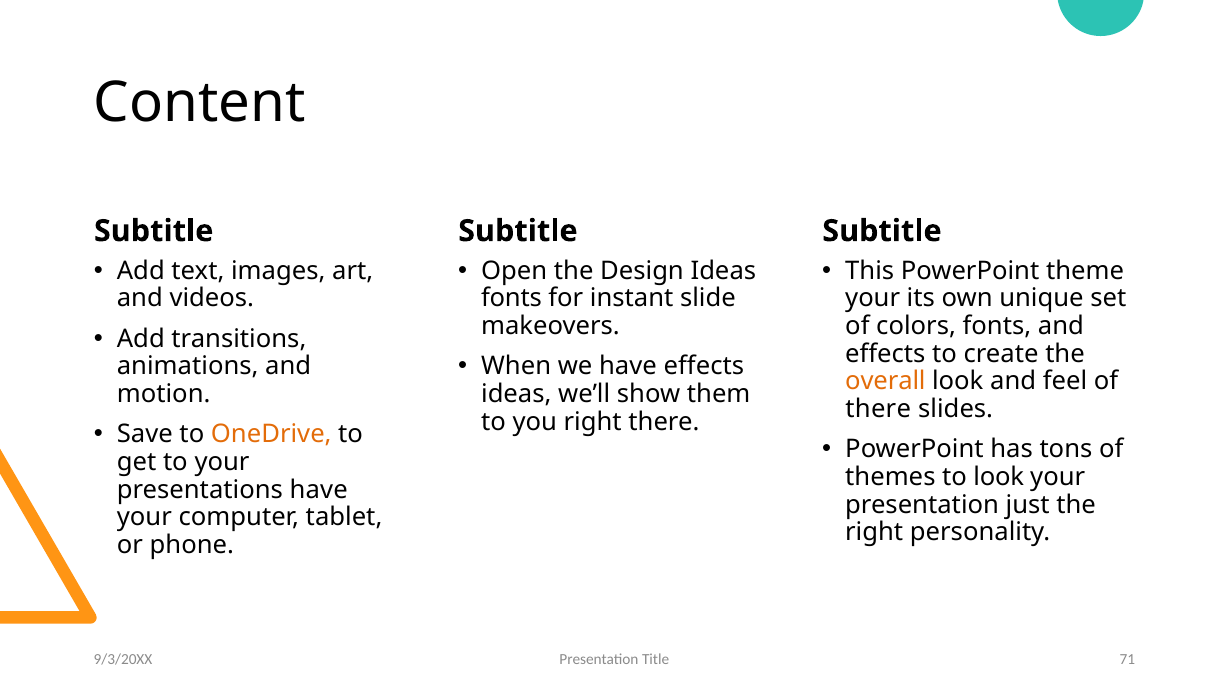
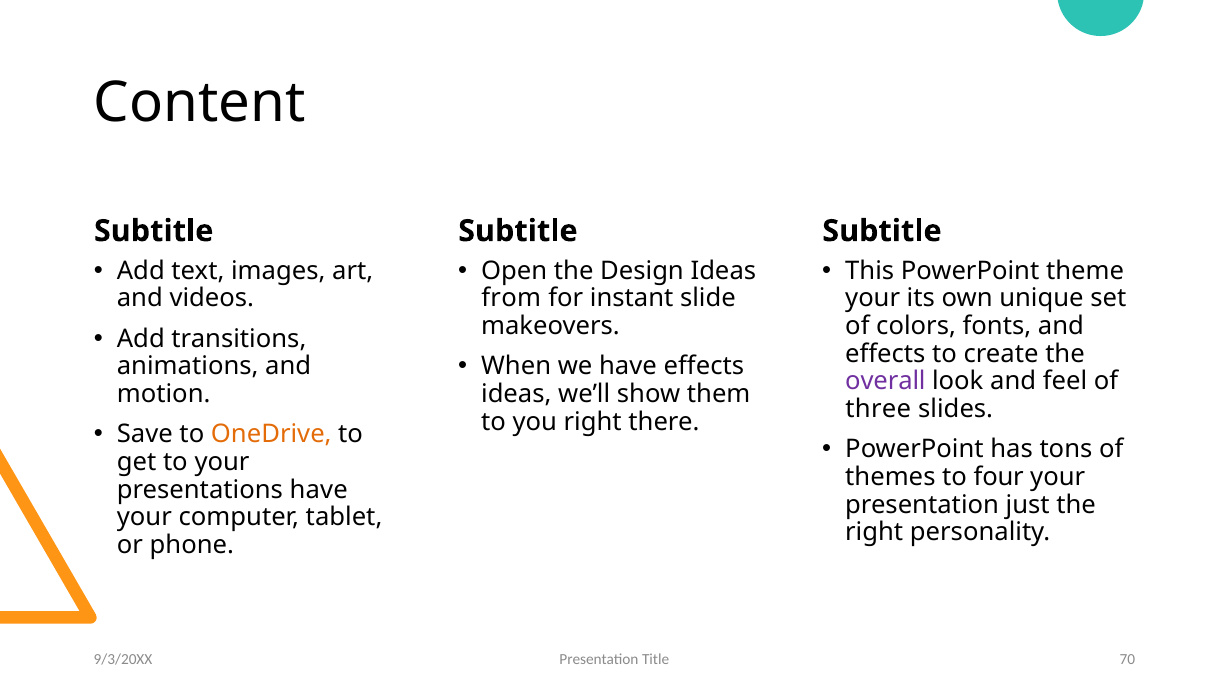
fonts: fonts -> from (511, 298)
overall colour: orange -> purple (885, 381)
there: there -> three (878, 409)
to look: look -> four (999, 477)
71: 71 -> 70 (1127, 660)
